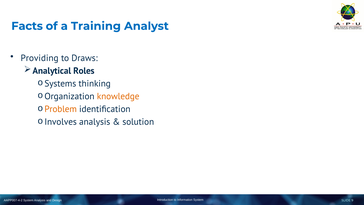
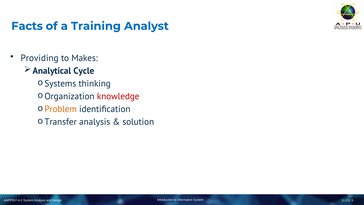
Draws: Draws -> Makes (85, 58)
Roles: Roles -> Cycle (84, 71)
knowledge colour: orange -> red (118, 96)
Involves: Involves -> Transfer (61, 122)
